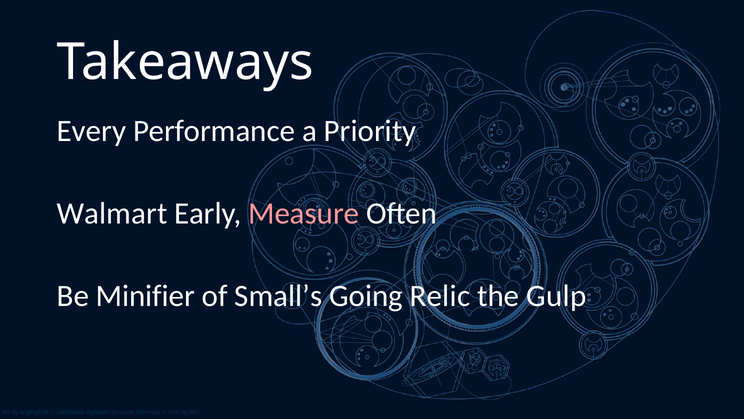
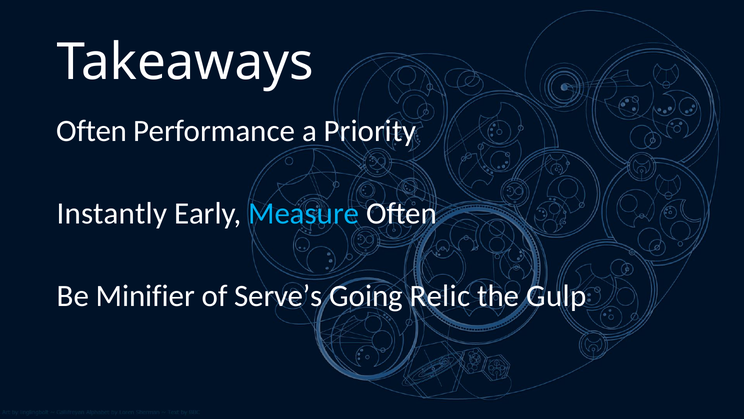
Every: Every -> Often (92, 131)
Walmart: Walmart -> Instantly (112, 213)
Measure colour: pink -> light blue (304, 213)
Small’s: Small’s -> Serve’s (278, 296)
